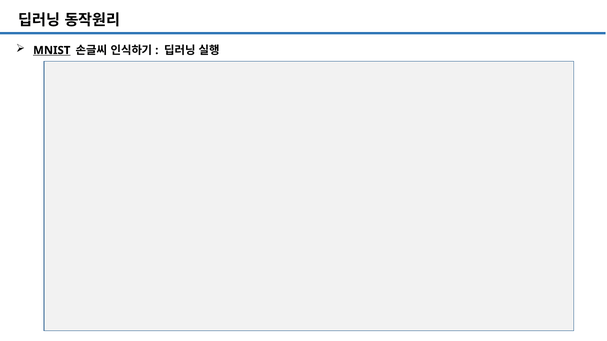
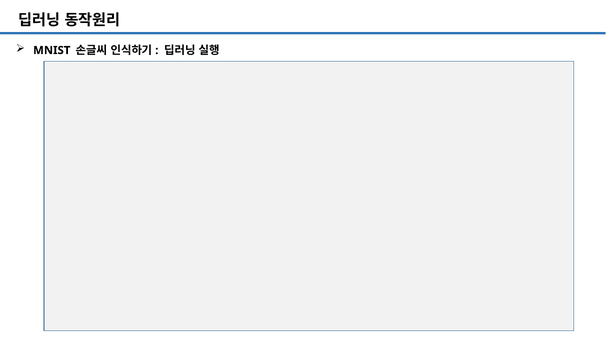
MNIST underline: present -> none (52, 50)
